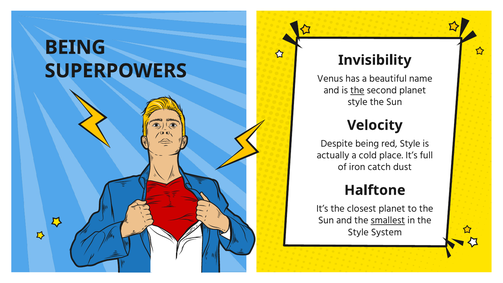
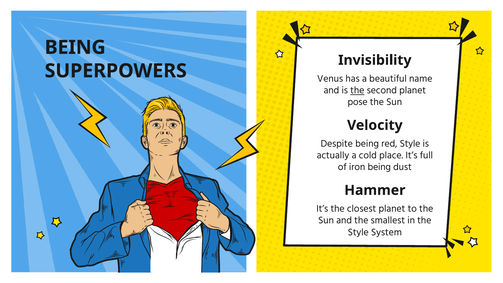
style: style -> pose (358, 102)
iron catch: catch -> being (379, 167)
Halftone: Halftone -> Hammer (375, 190)
smallest underline: present -> none (388, 220)
